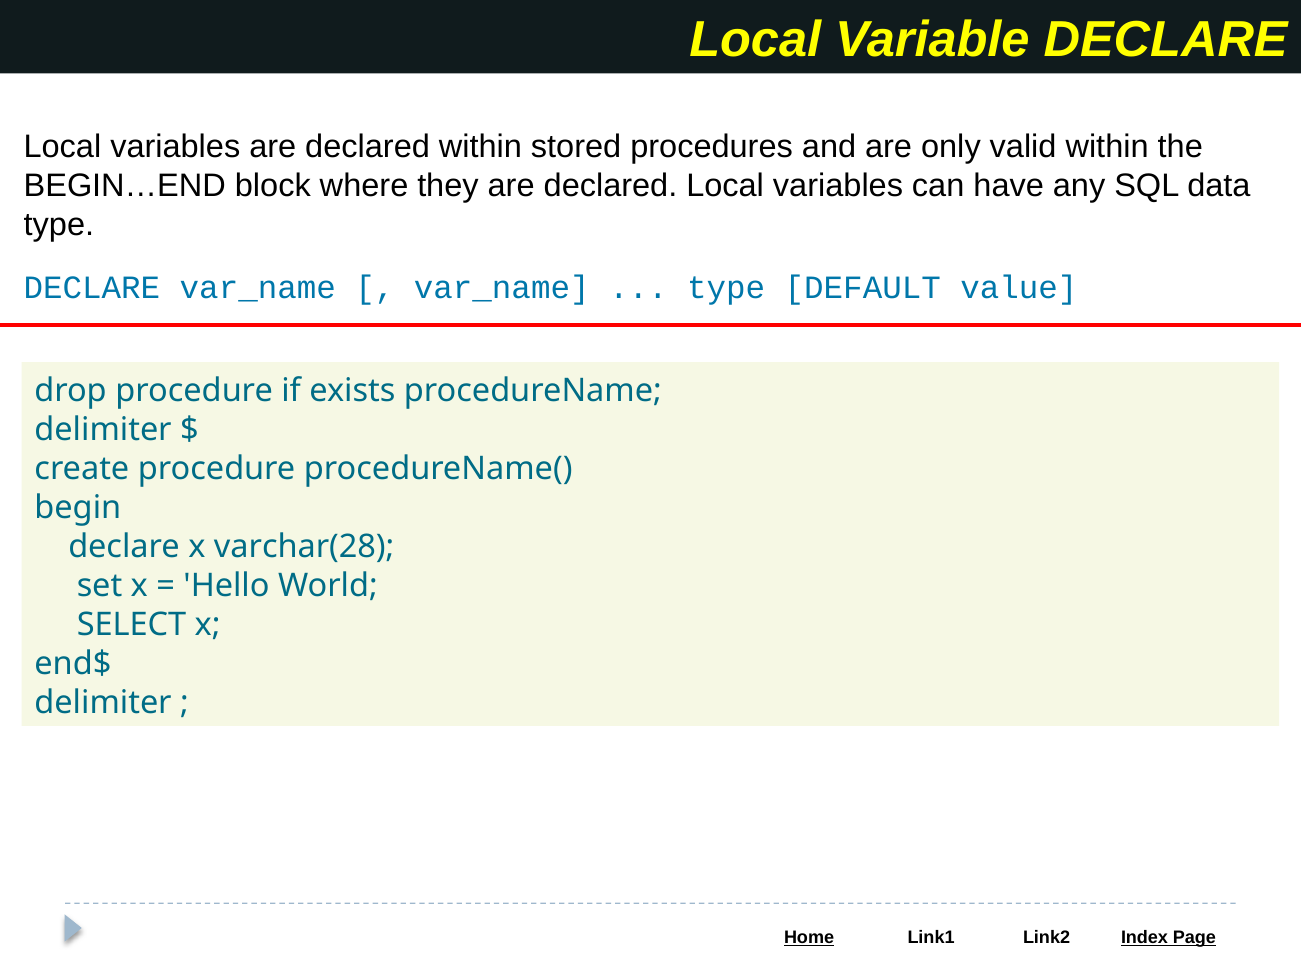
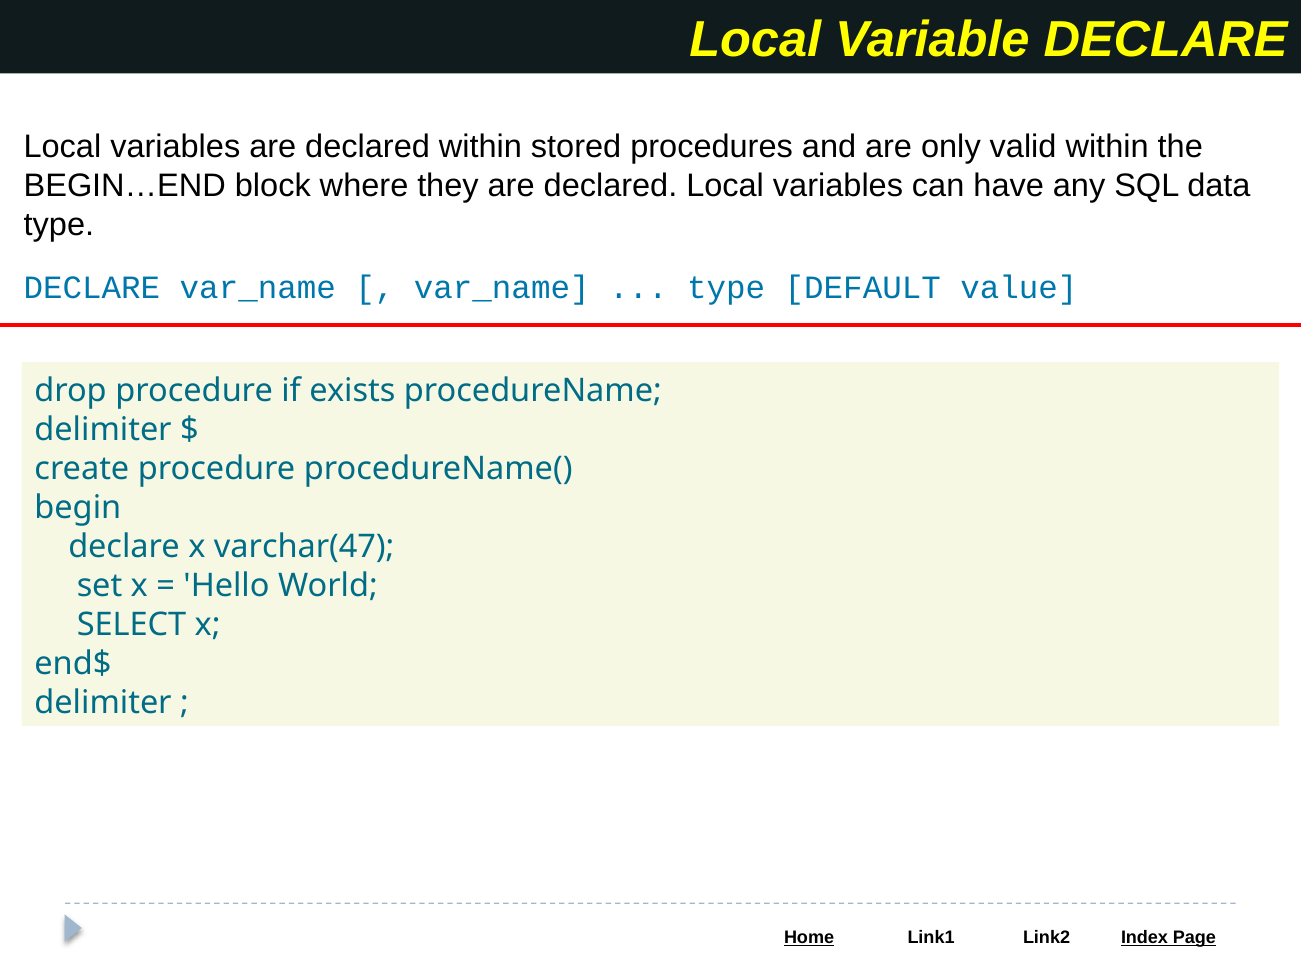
varchar(28: varchar(28 -> varchar(47 (304, 547)
